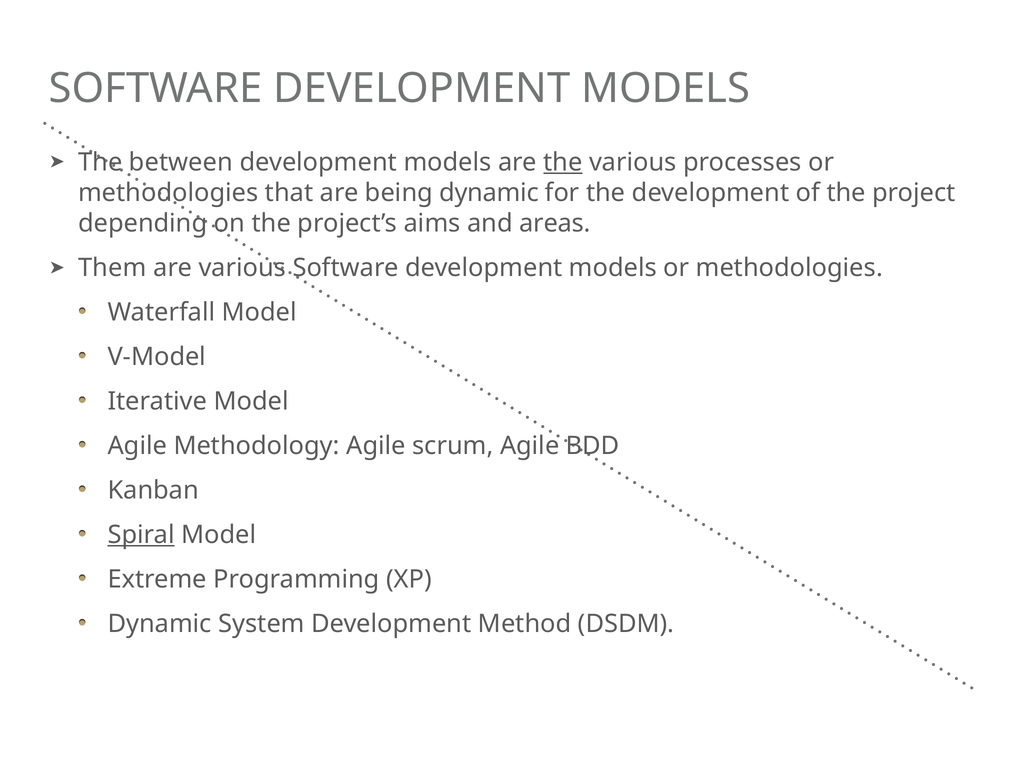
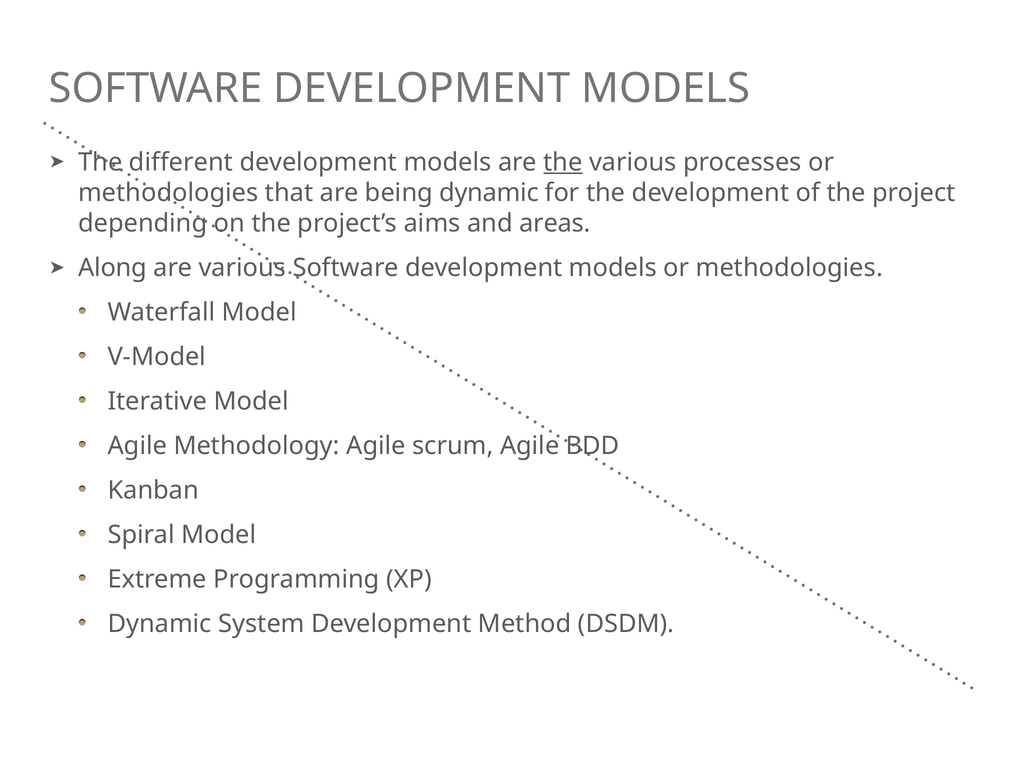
between: between -> different (181, 162)
Them: Them -> Along (113, 268)
Spiral underline: present -> none (141, 535)
